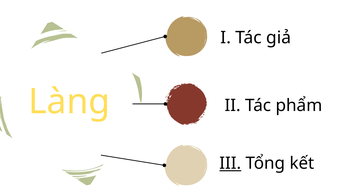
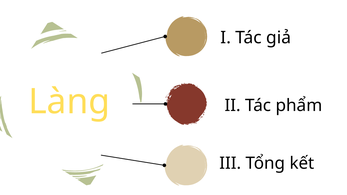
III underline: present -> none (230, 164)
